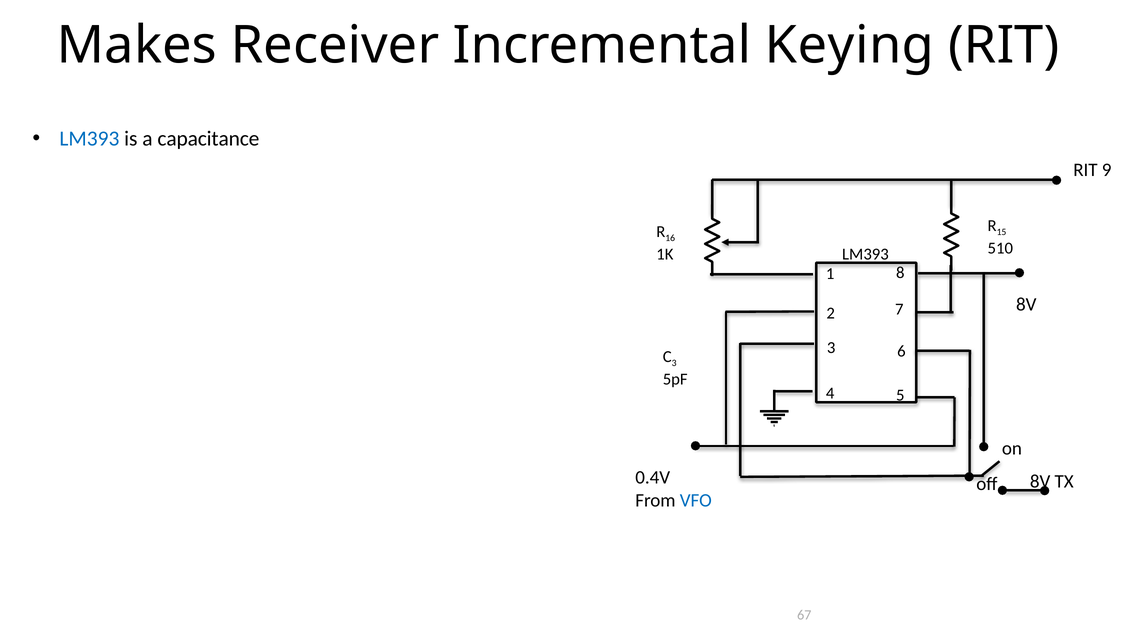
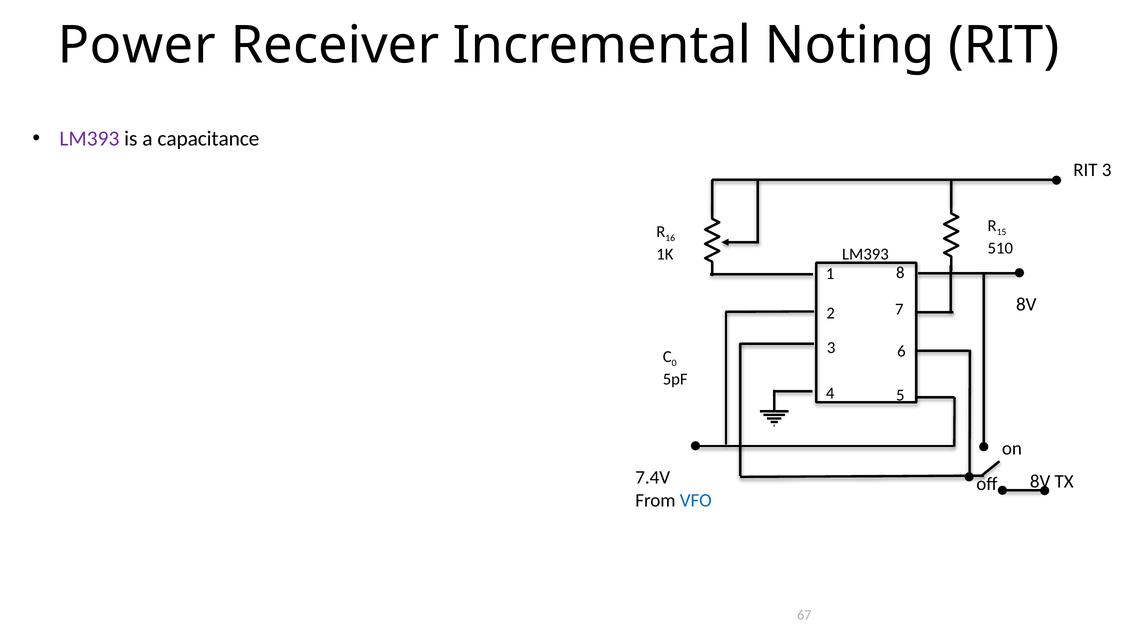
Makes: Makes -> Power (137, 45)
Keying: Keying -> Noting (850, 45)
LM393 colour: blue -> purple (89, 139)
RIT 9: 9 -> 3 (1107, 170)
3: 3 -> 0 (674, 363)
0.4V: 0.4V -> 7.4V (653, 478)
